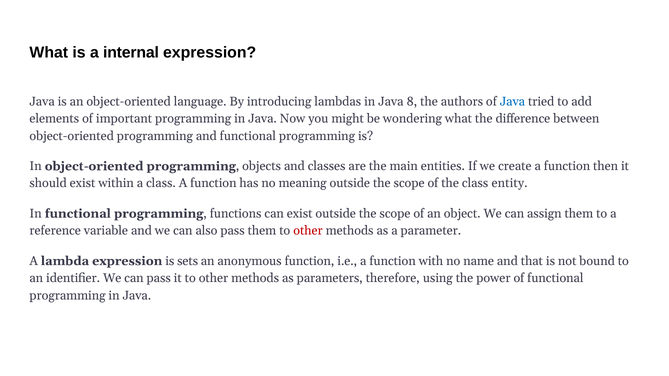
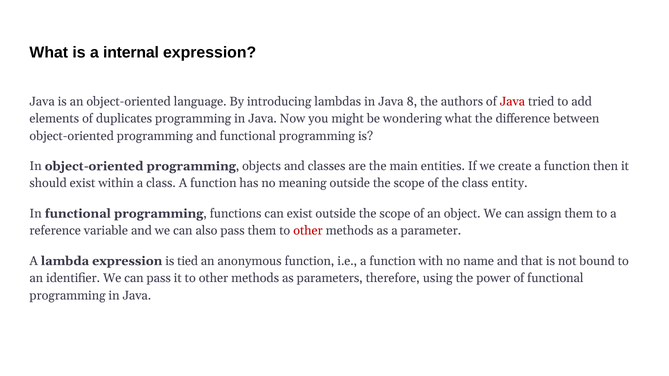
Java colour: blue -> red (512, 102)
important: important -> duplicates (124, 119)
sets: sets -> tied (188, 261)
